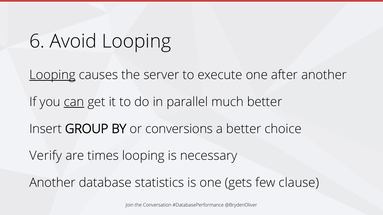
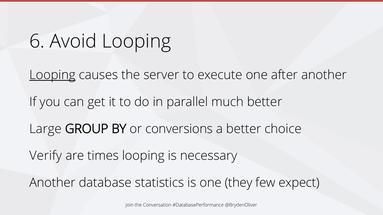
can underline: present -> none (74, 102)
Insert: Insert -> Large (45, 129)
gets: gets -> they (239, 183)
clause: clause -> expect (299, 183)
